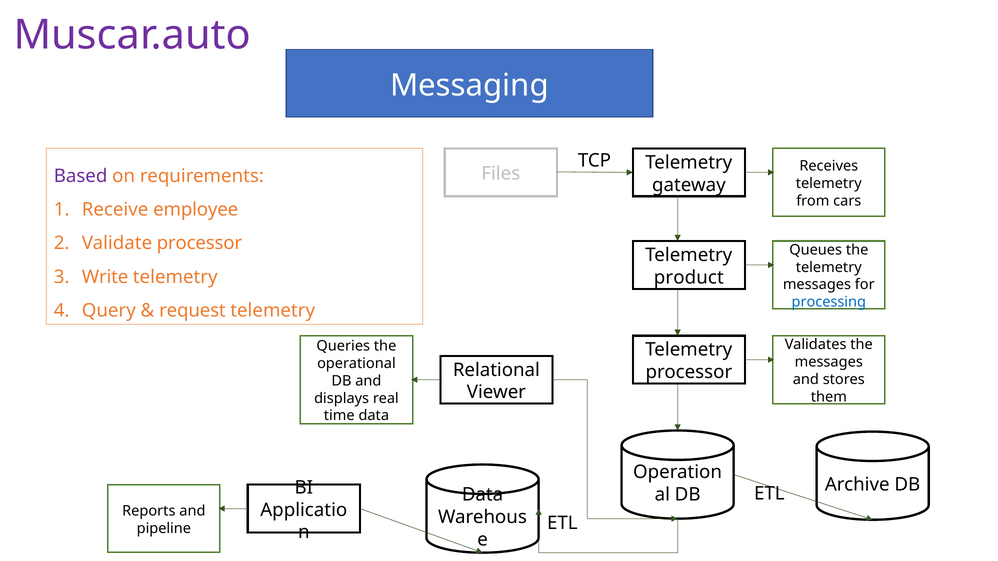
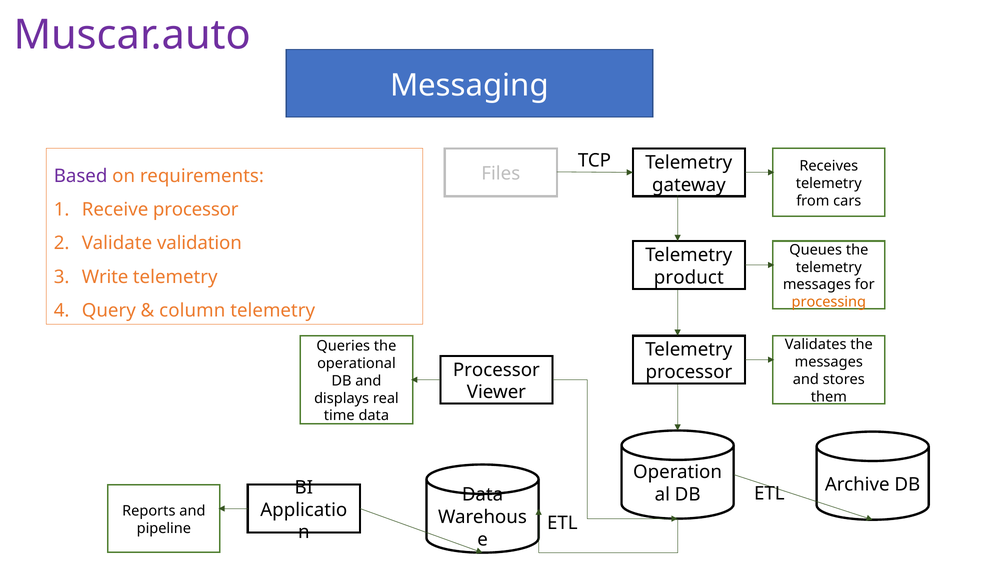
Receive employee: employee -> processor (196, 210)
Validate processor: processor -> validation (199, 243)
processing colour: blue -> orange (829, 302)
request: request -> column (192, 311)
Relational: Relational -> Processor (496, 370)
